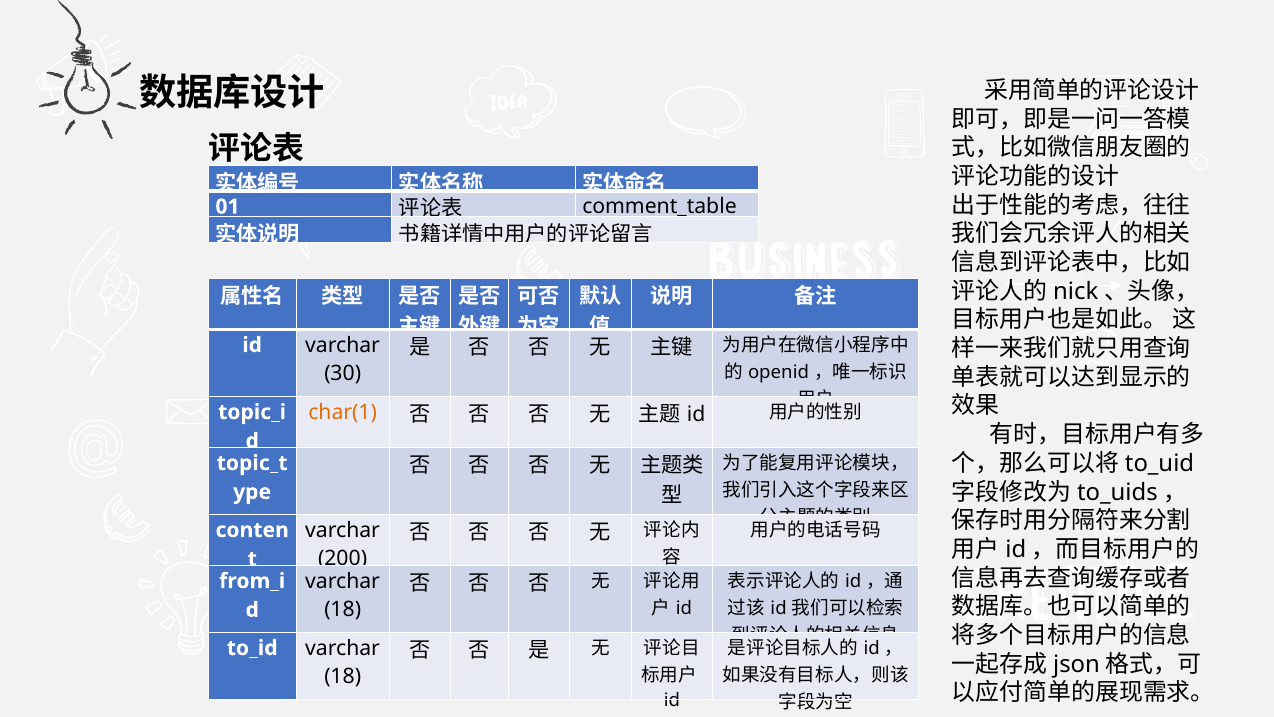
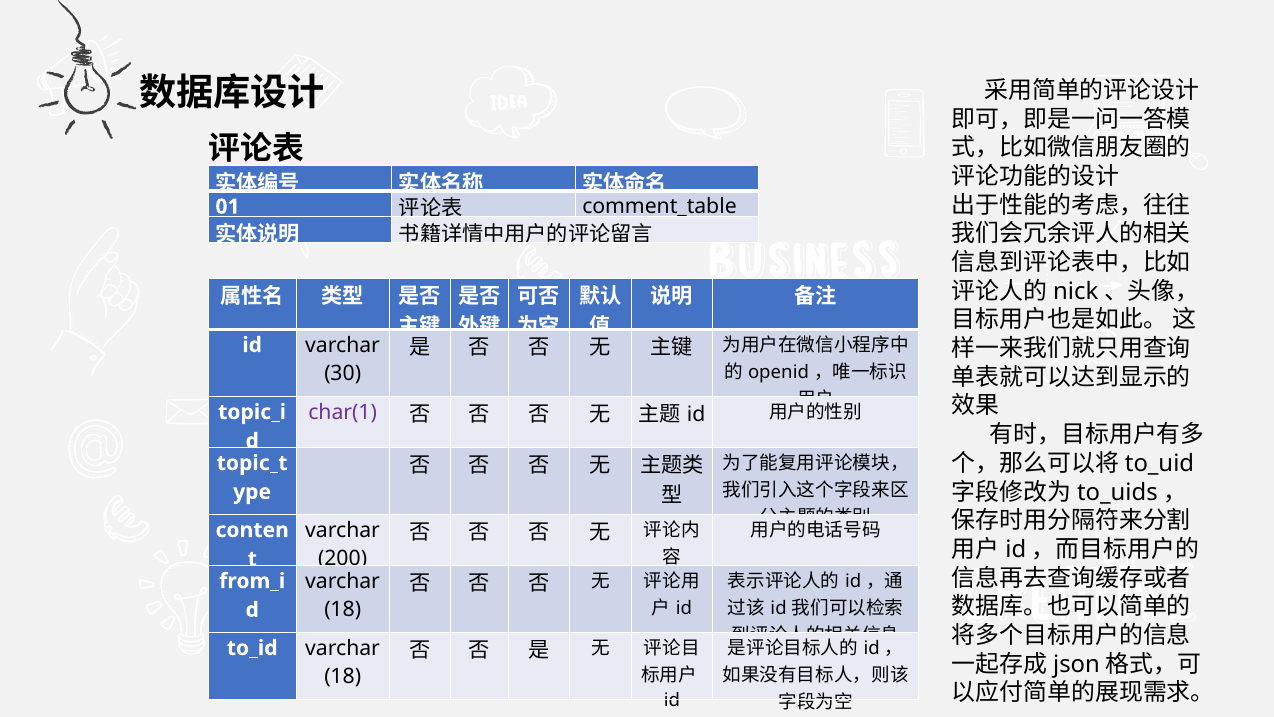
char(1 colour: orange -> purple (343, 412)
